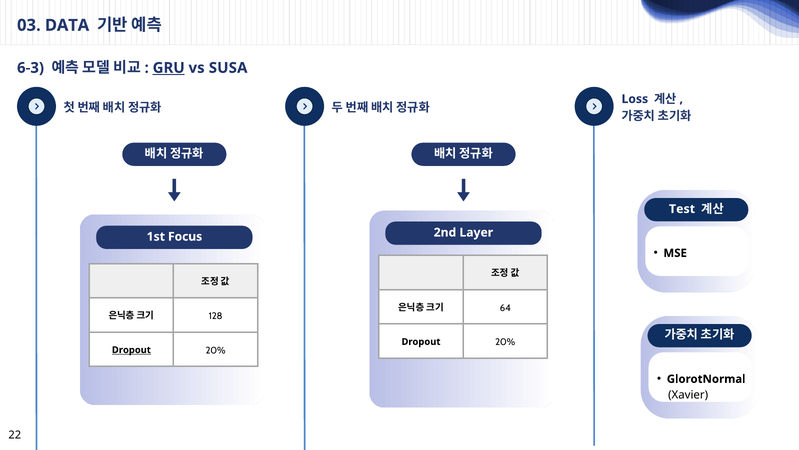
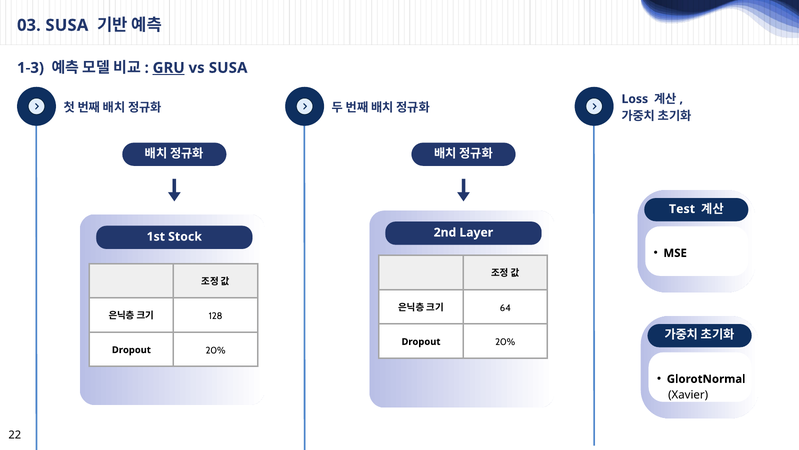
03 DATA: DATA -> SUSA (67, 25)
6-3: 6-3 -> 1-3 (31, 68)
Focus: Focus -> Stock (185, 236)
Dropout underline: present -> none (131, 350)
